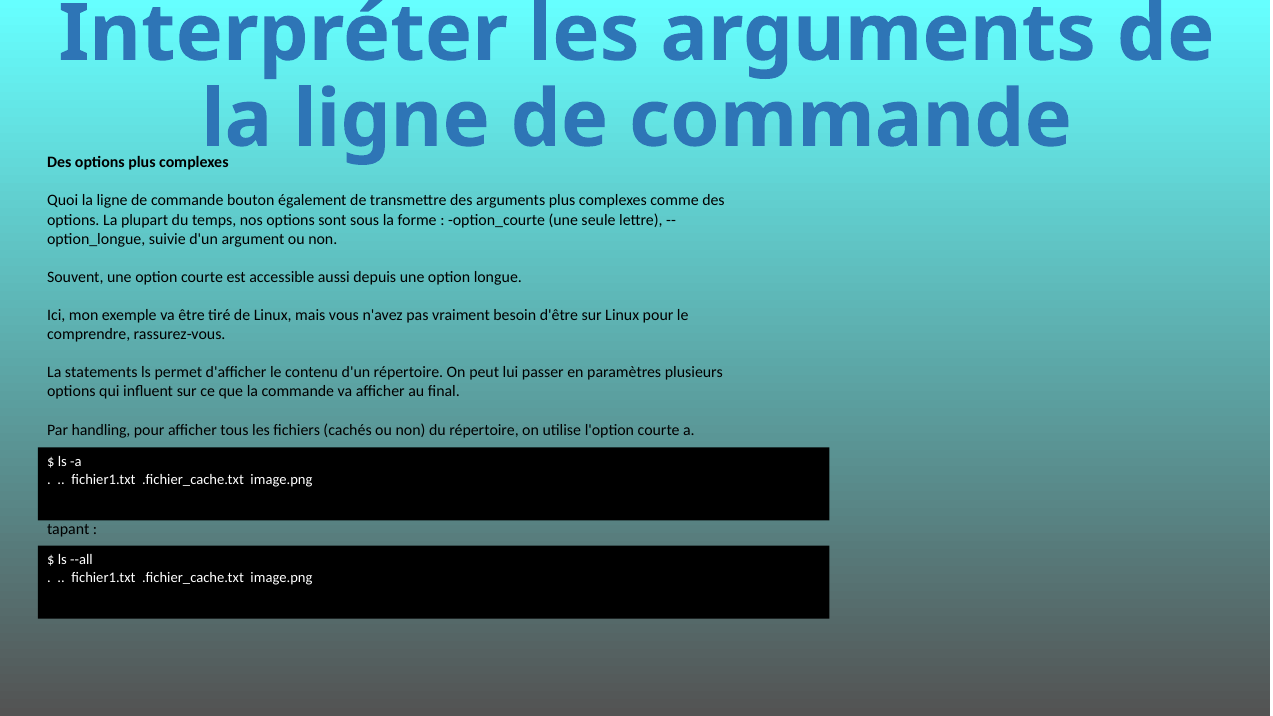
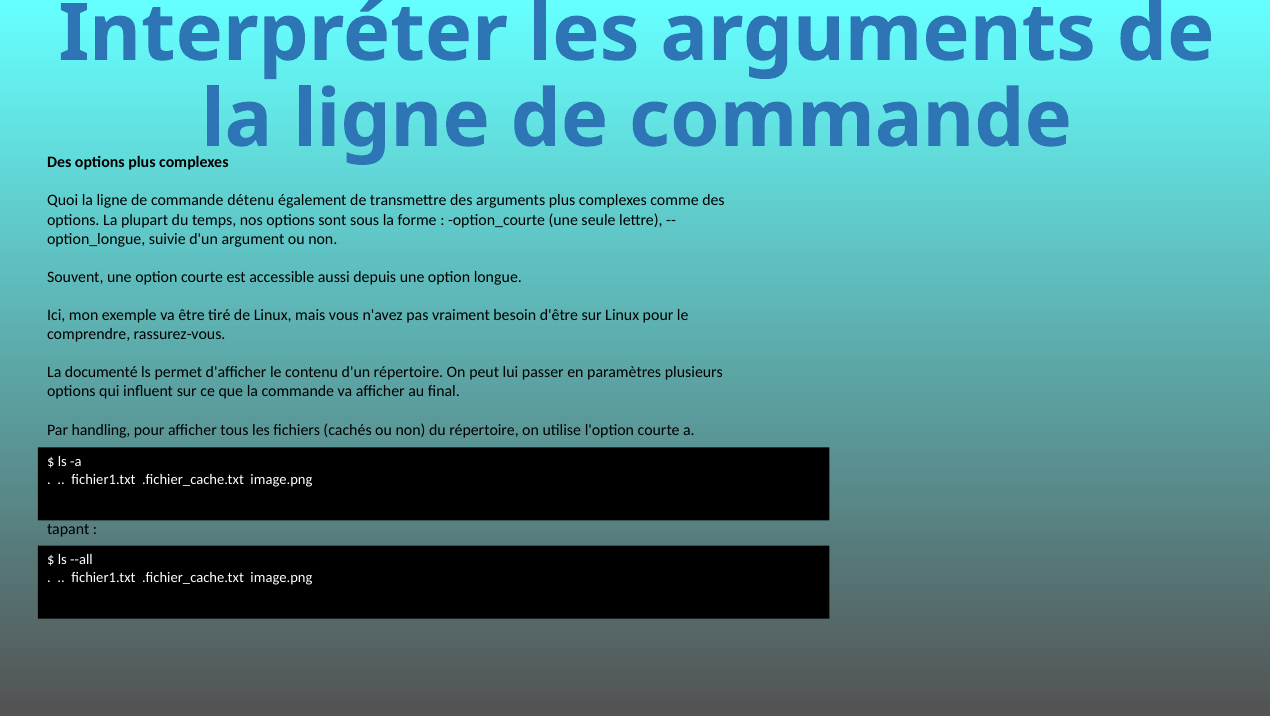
bouton: bouton -> détenu (251, 201)
statements: statements -> documenté (101, 373)
